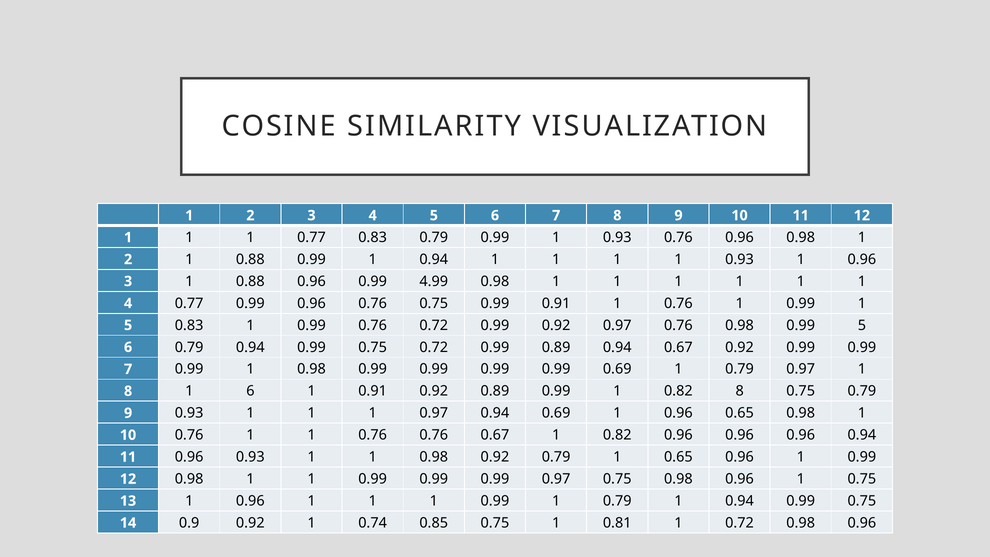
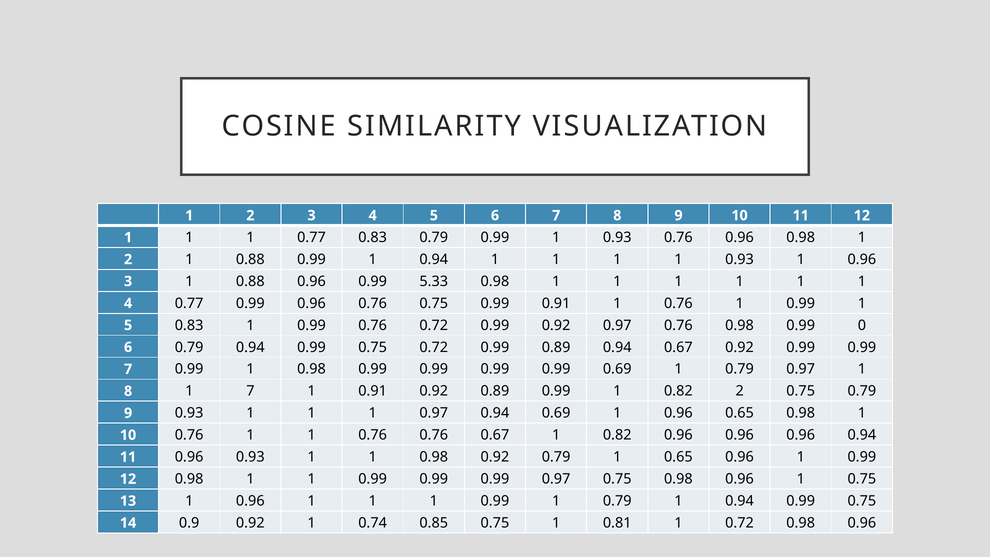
4.99: 4.99 -> 5.33 (434, 281)
0.99 5: 5 -> 0 (862, 325)
1 6: 6 -> 7 (250, 391)
0.82 8: 8 -> 2 (740, 391)
